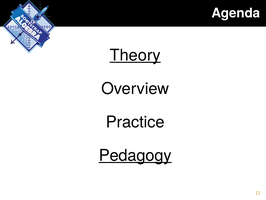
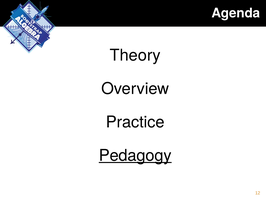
Theory underline: present -> none (135, 55)
